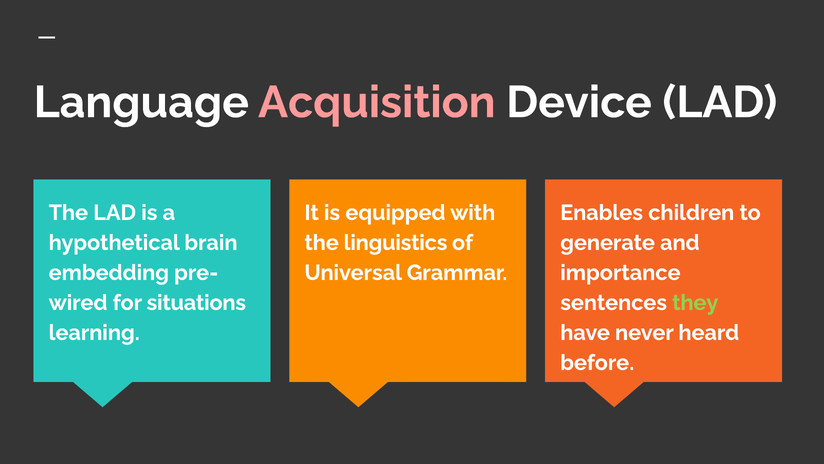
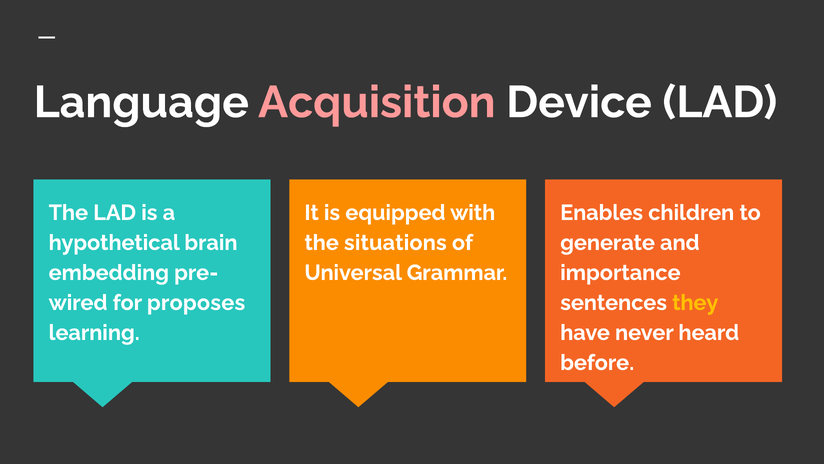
linguistics: linguistics -> situations (395, 242)
situations: situations -> proposes (196, 302)
they colour: light green -> yellow (695, 302)
